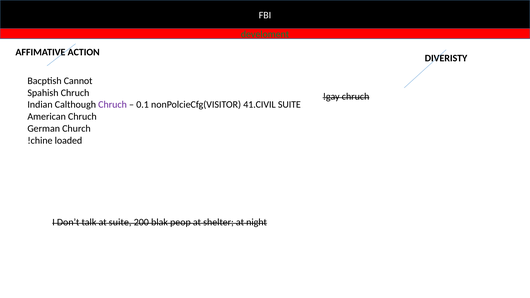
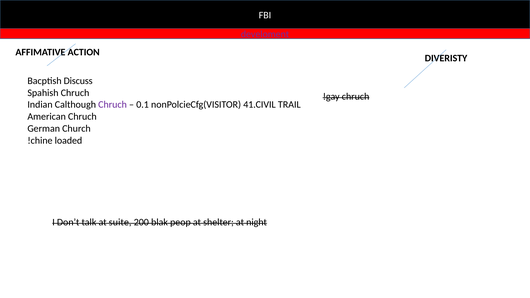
develoment colour: green -> purple (265, 34)
Cannot: Cannot -> Discuss (78, 81)
41.CIVIL SUITE: SUITE -> TRAIL (289, 105)
